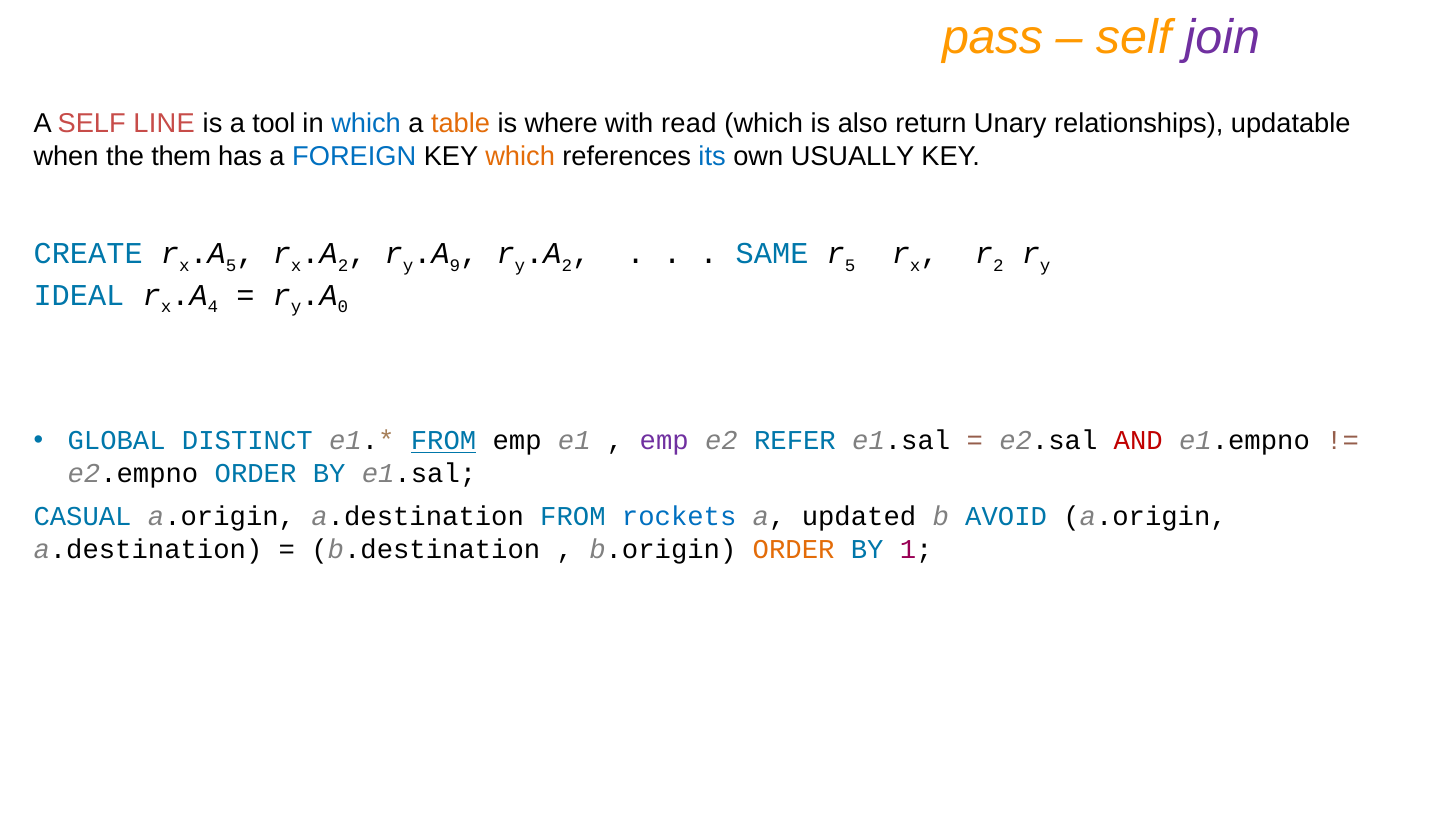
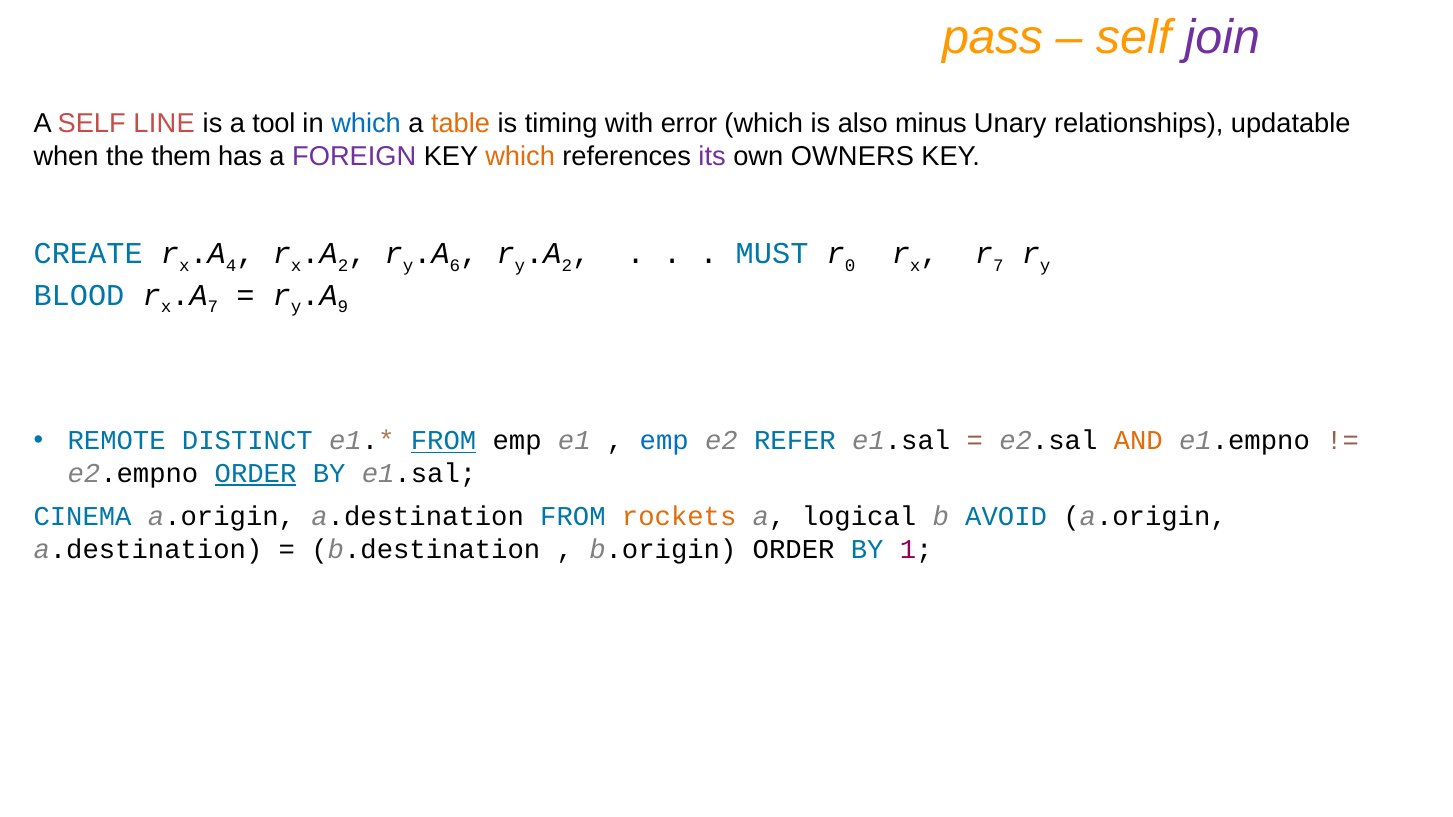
where: where -> timing (561, 123)
read: read -> error (689, 123)
return: return -> minus (931, 123)
FOREIGN colour: blue -> purple (354, 156)
its colour: blue -> purple (712, 156)
USUALLY: USUALLY -> OWNERS (852, 156)
5: 5 -> 4 (231, 266)
9: 9 -> 6 (455, 266)
SAME: SAME -> MUST (772, 254)
5: 5 -> 0 (850, 266)
2: 2 -> 7 (998, 266)
IDEAL: IDEAL -> BLOOD (79, 295)
4: 4 -> 7 (213, 307)
0: 0 -> 9 (343, 307)
GLOBAL: GLOBAL -> REMOTE (117, 441)
emp colour: purple -> blue (664, 441)
AND colour: red -> orange (1138, 441)
ORDER underline: none -> present (256, 473)
CASUAL: CASUAL -> CINEMA (83, 517)
rockets colour: blue -> orange (679, 517)
updated: updated -> logical (859, 517)
ORDER colour: orange -> black (794, 550)
